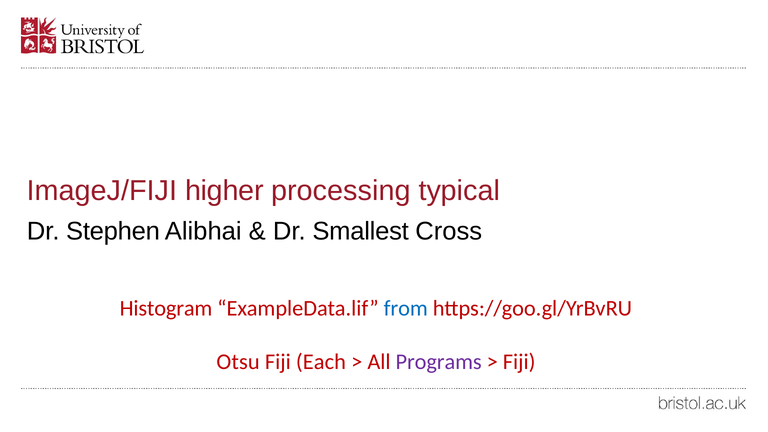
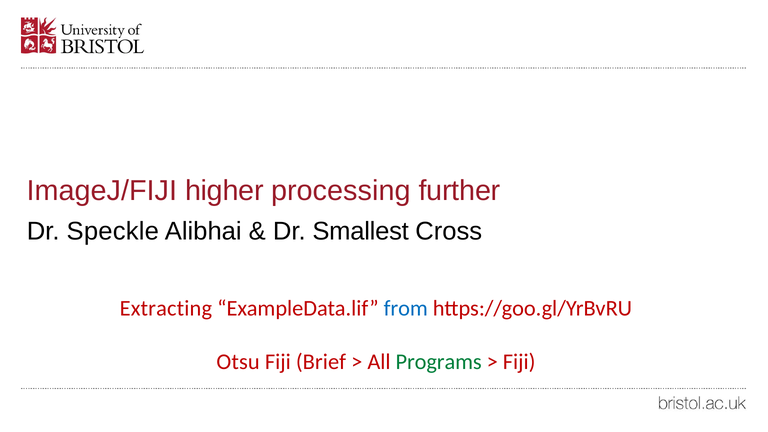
typical: typical -> further (459, 191)
Stephen: Stephen -> Speckle (113, 231)
Histogram: Histogram -> Extracting (166, 308)
Each: Each -> Brief (321, 362)
Programs colour: purple -> green (439, 362)
